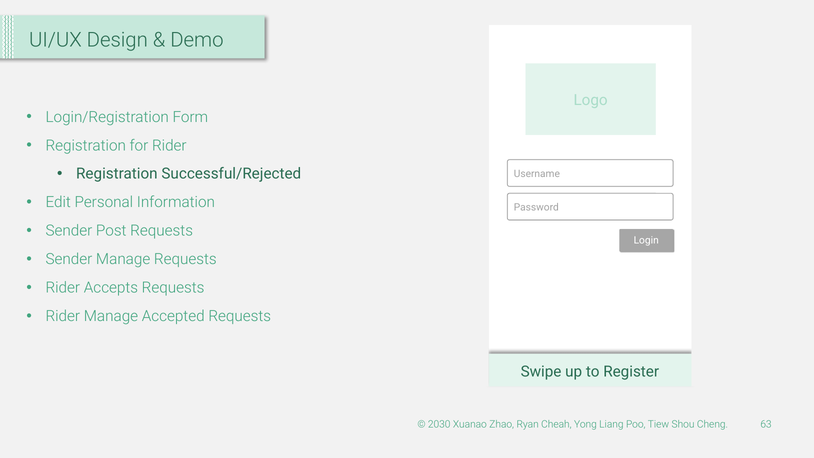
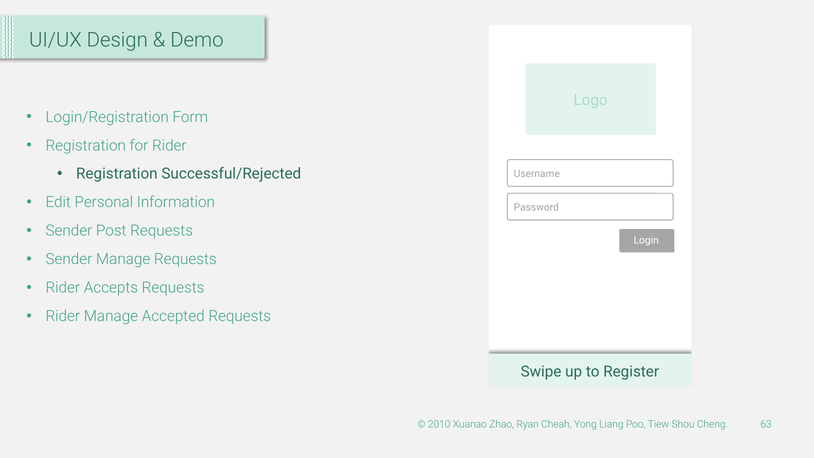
2030: 2030 -> 2010 (439, 424)
